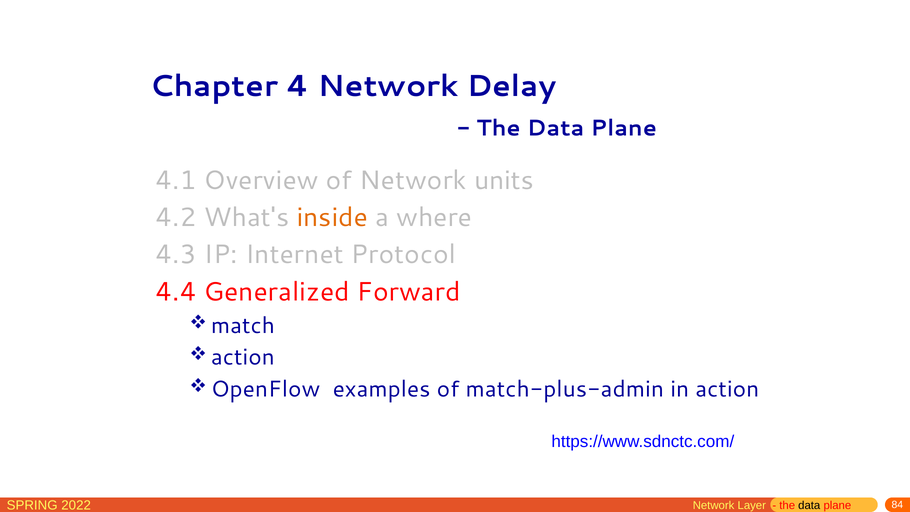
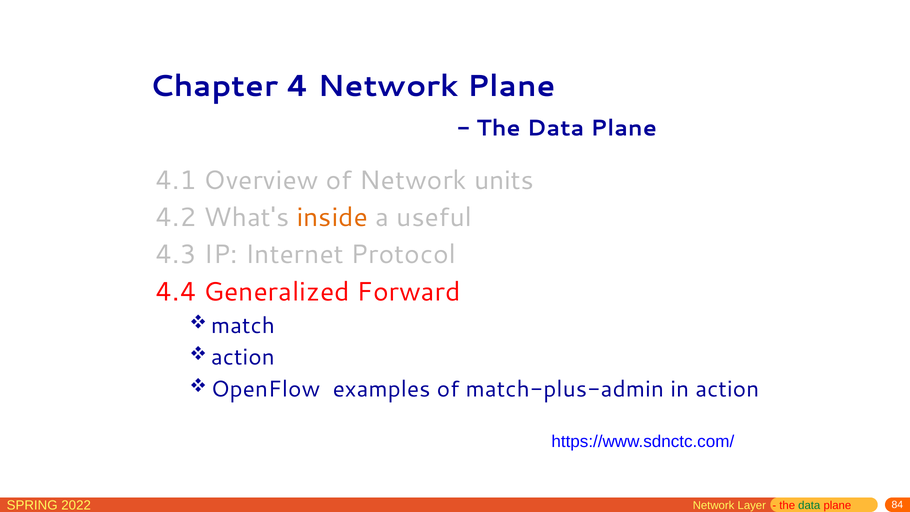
Network Delay: Delay -> Plane (511, 86)
where: where -> useful (434, 217)
data colour: black -> green (809, 505)
